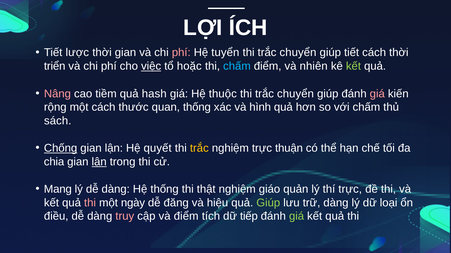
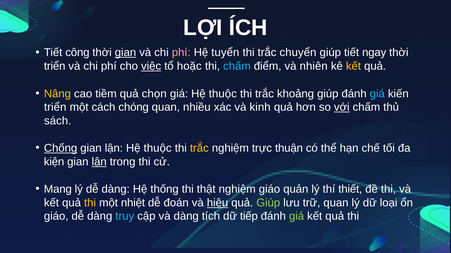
lược: lược -> công (77, 53)
gian underline: none -> present (125, 53)
tiết cách: cách -> ngay (374, 53)
kết colour: light green -> yellow (353, 66)
Nâng colour: pink -> yellow (57, 94)
hash: hash -> chọn (154, 94)
chuyển: chuyển -> khoảng (296, 94)
giá colour: pink -> light blue (377, 94)
rộng: rộng -> triển (55, 107)
thước: thước -> chóng (134, 107)
quan thống: thống -> nhiều (197, 107)
hình: hình -> kinh (260, 107)
với underline: none -> present (342, 107)
lận Hệ quyết: quyết -> thuộc (158, 149)
chia: chia -> kiện (54, 162)
thí trực: trực -> thiết (350, 190)
thi colour: pink -> yellow (90, 203)
ngày: ngày -> nhiệt (133, 203)
đăng: đăng -> đoán (176, 203)
hiệu underline: none -> present (218, 203)
trữ dàng: dàng -> quan (336, 203)
điều: điều -> giáo (56, 217)
truy colour: pink -> light blue (125, 217)
và điểm: điểm -> dàng (186, 217)
